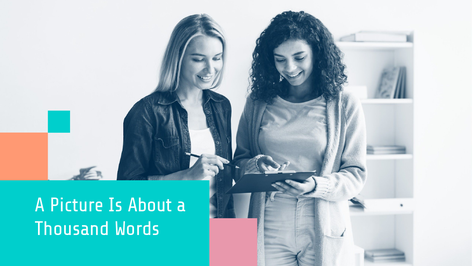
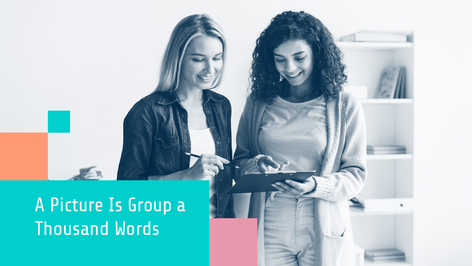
About: About -> Group (150, 205)
